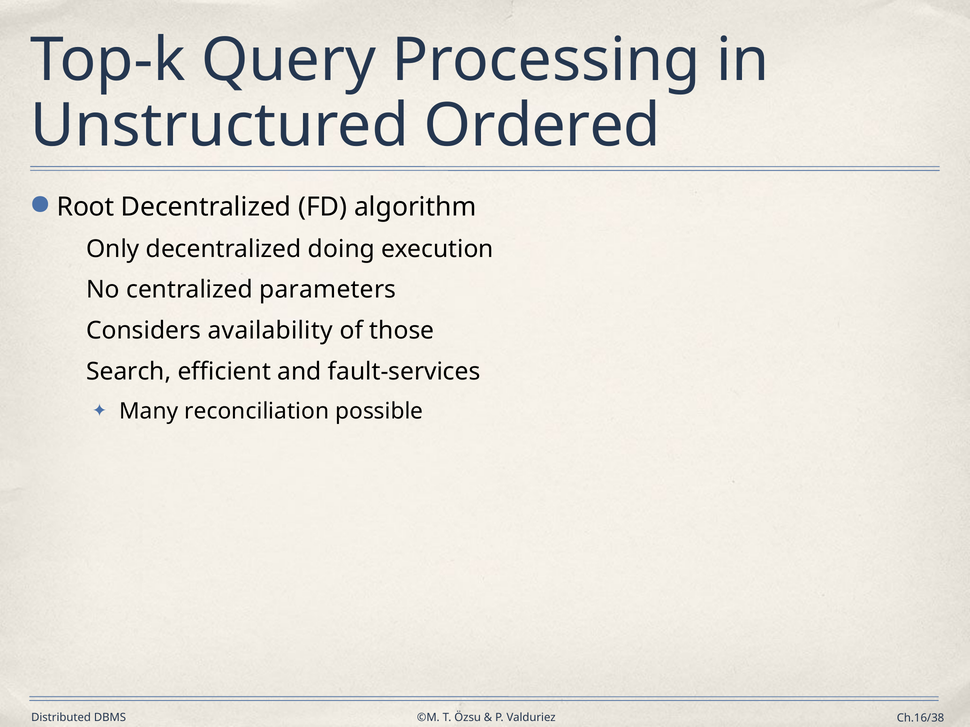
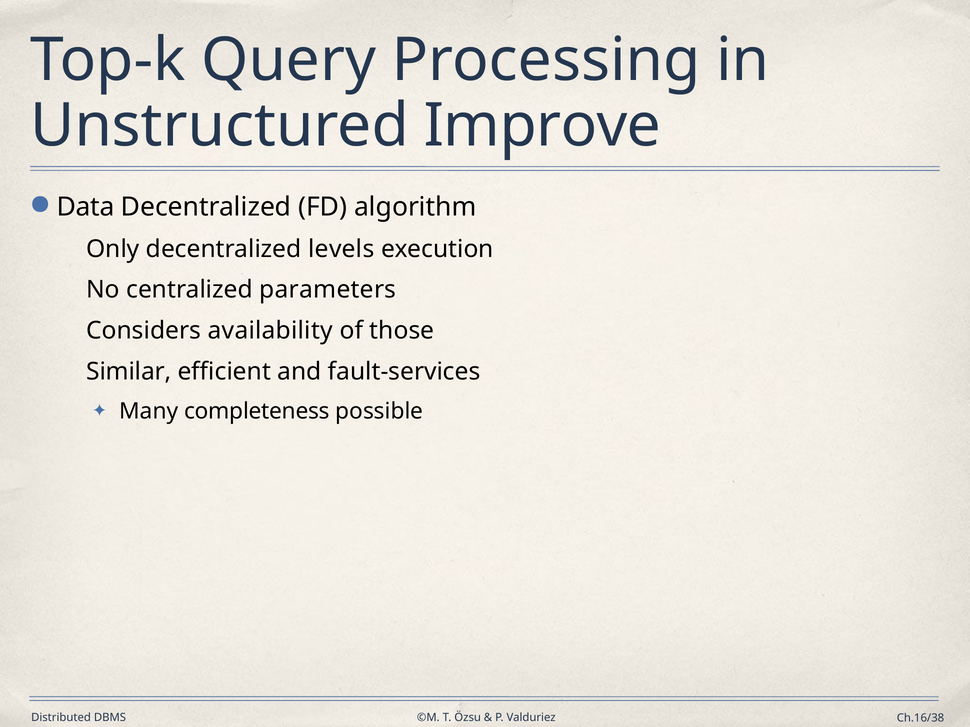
Ordered: Ordered -> Improve (542, 126)
Root: Root -> Data (86, 207)
doing: doing -> levels (341, 249)
Search: Search -> Similar (129, 372)
reconciliation: reconciliation -> completeness (257, 411)
